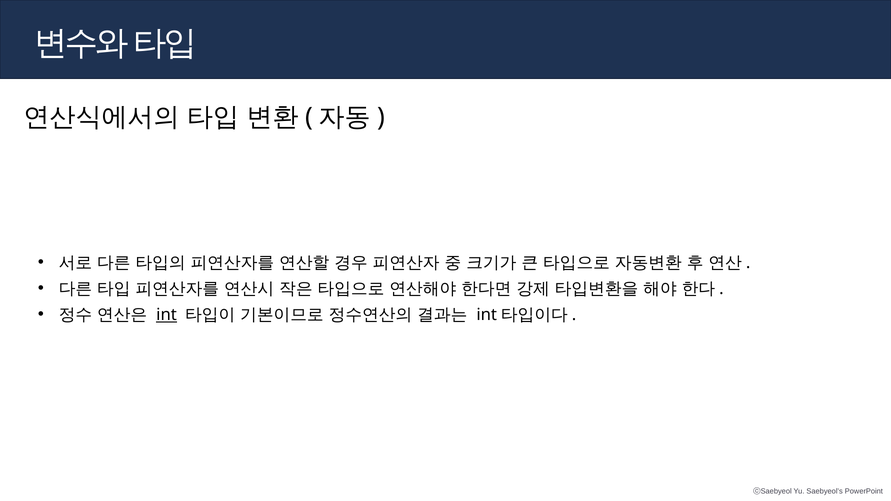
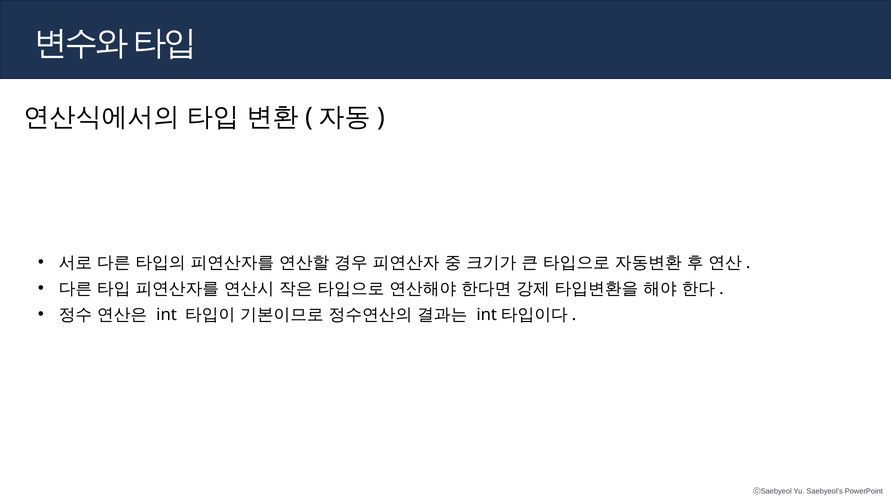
int underline: present -> none (167, 315)
